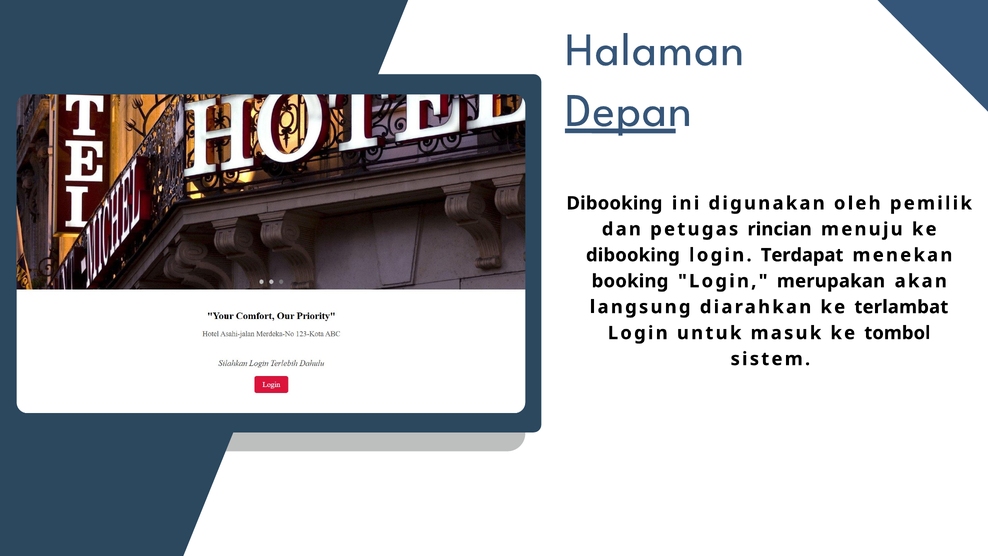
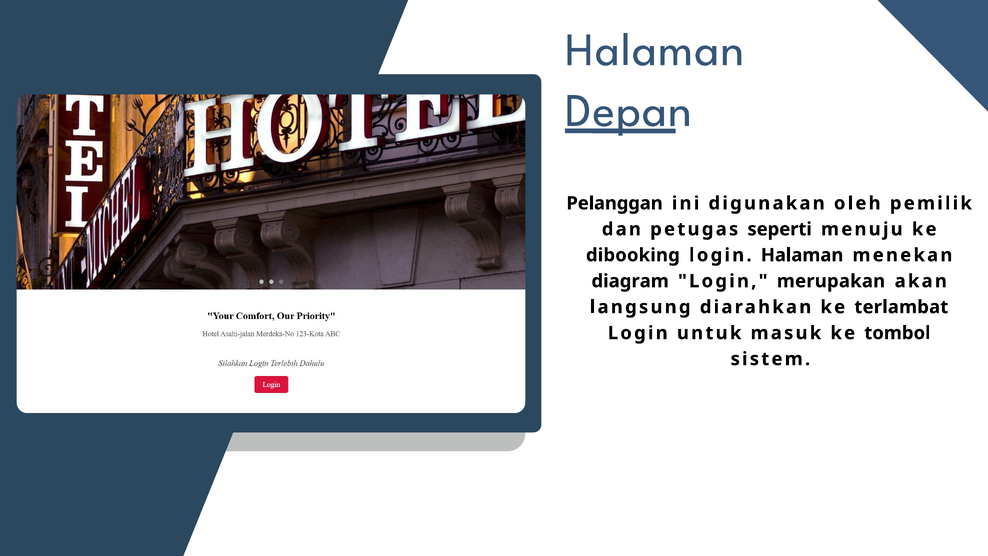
Dibooking: Dibooking -> Pelanggan (615, 203)
rincian: rincian -> seperti (780, 229)
login Terdapat: Terdapat -> Halaman (802, 255)
booking: booking -> diagram (630, 281)
